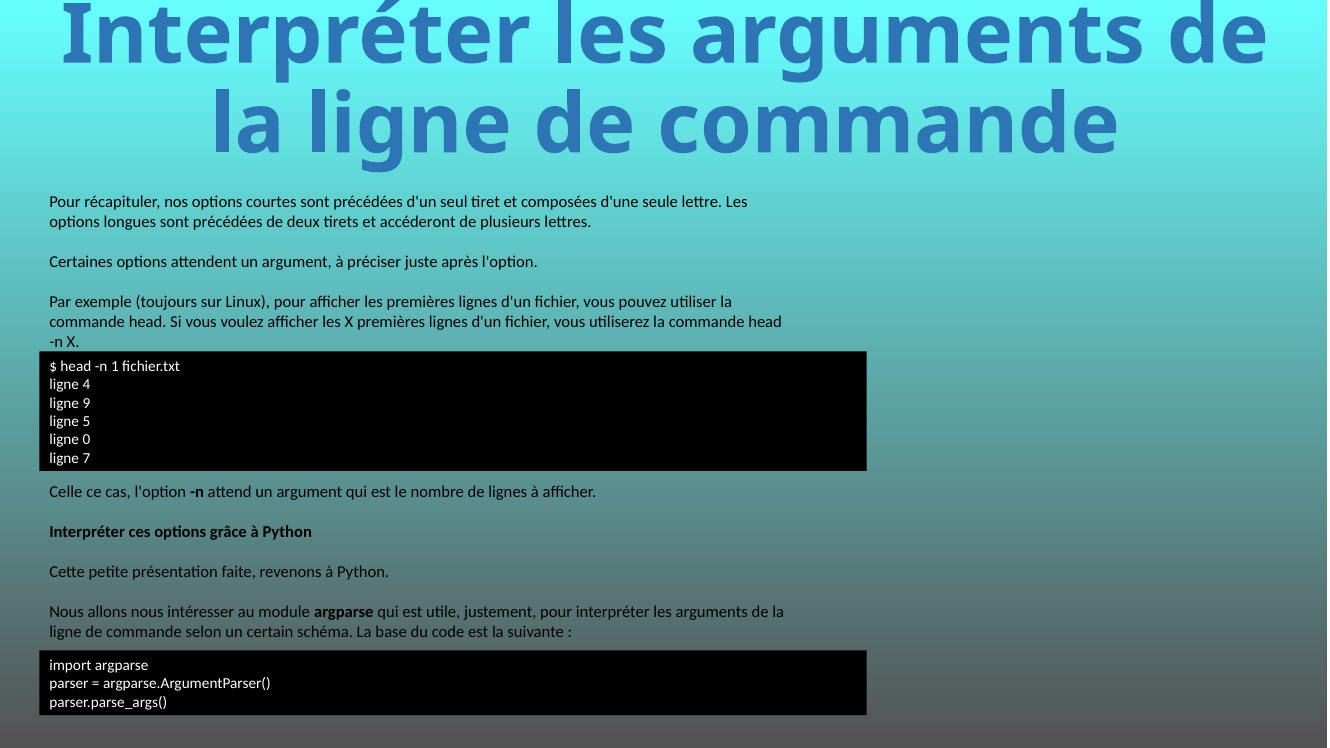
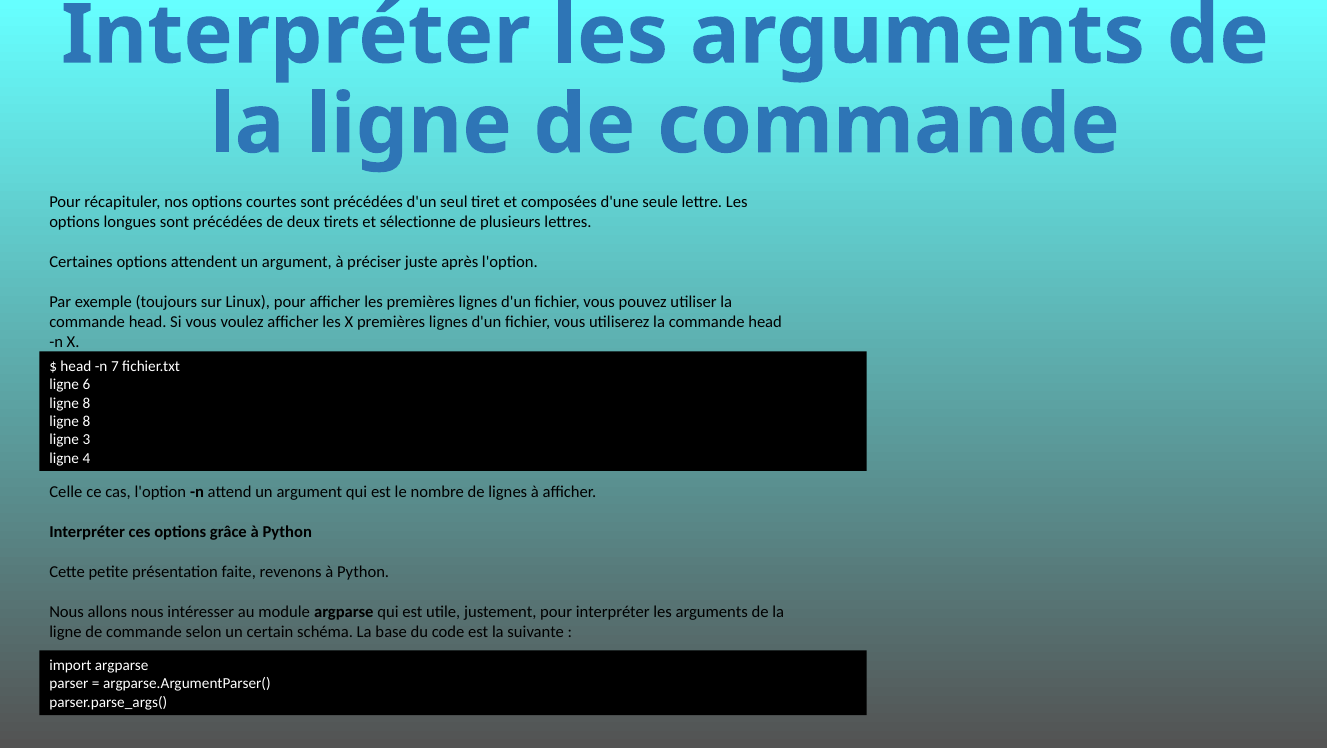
accéderont: accéderont -> sélectionne (418, 222)
1: 1 -> 7 (115, 367)
4: 4 -> 6 (86, 385)
9: 9 -> 8 (86, 403)
5: 5 -> 8 (86, 421)
0: 0 -> 3 (86, 440)
7: 7 -> 4 (86, 458)
